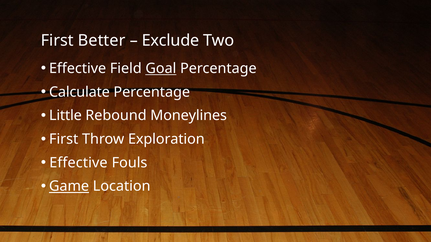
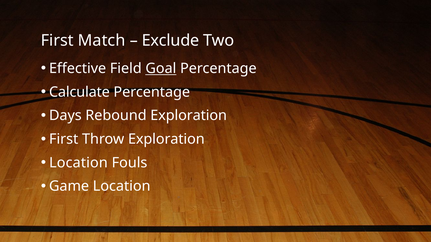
Better: Better -> Match (102, 41)
Little: Little -> Days (65, 116)
Rebound Moneylines: Moneylines -> Exploration (189, 116)
Effective: Effective -> Location (78, 163)
Game underline: present -> none (69, 187)
